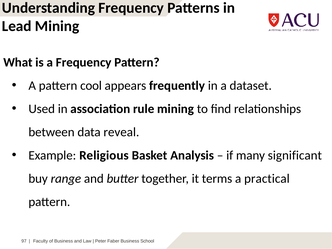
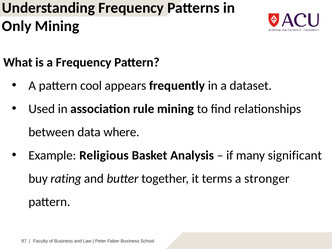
Lead: Lead -> Only (17, 26)
reveal: reveal -> where (121, 132)
range: range -> rating (66, 179)
practical: practical -> stronger (267, 179)
